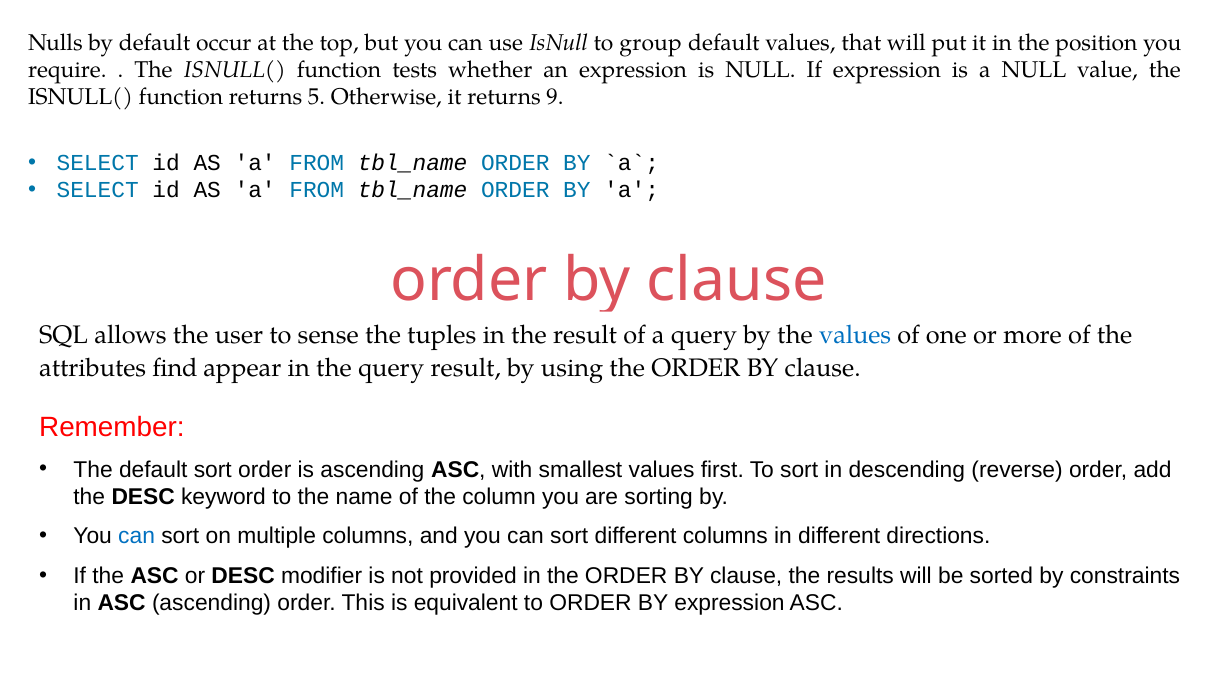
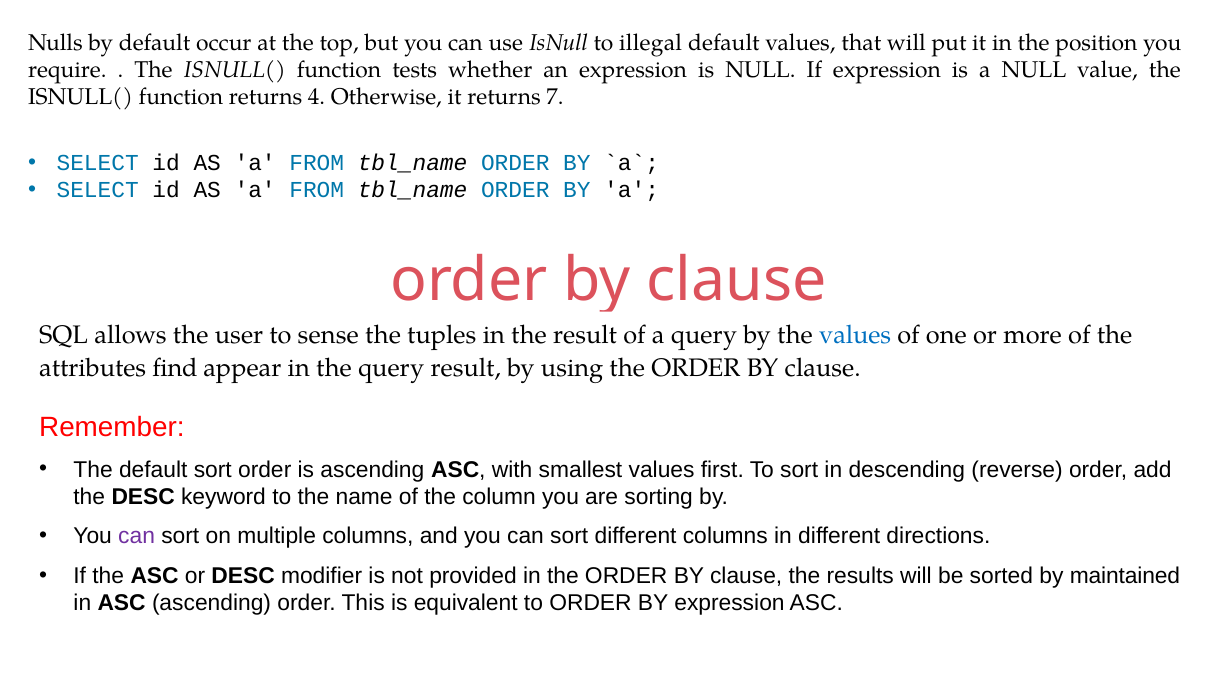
group: group -> illegal (651, 43)
5: 5 -> 4 (317, 97)
9: 9 -> 7 (555, 97)
can colour: blue -> purple (137, 537)
constraints: constraints -> maintained (1125, 576)
